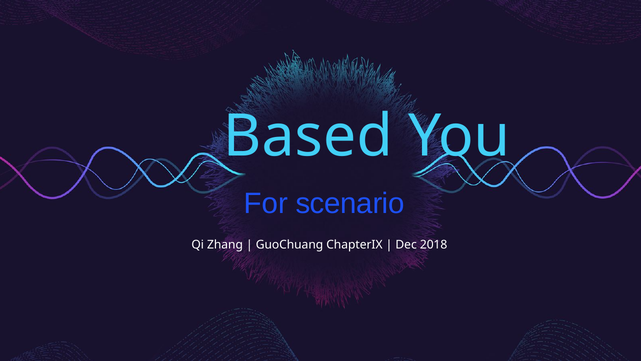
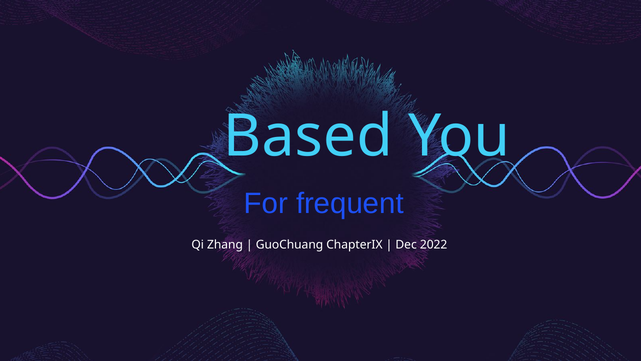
scenario: scenario -> frequent (350, 204)
2018: 2018 -> 2022 (434, 245)
